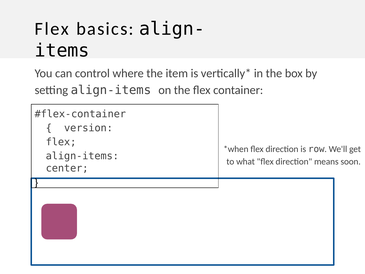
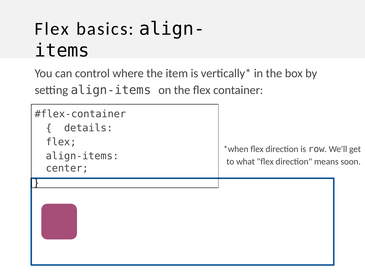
version: version -> details (88, 128)
